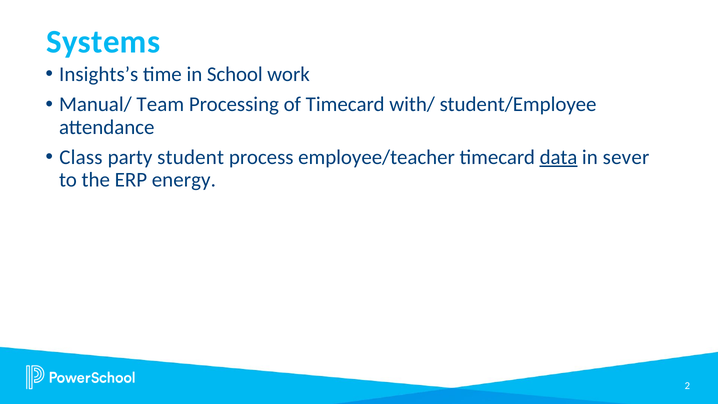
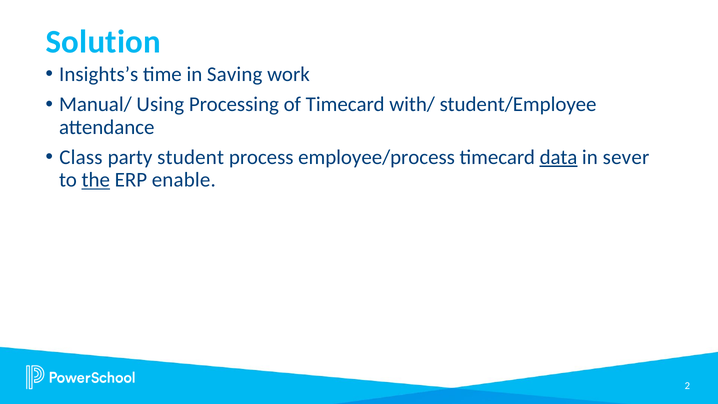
Systems: Systems -> Solution (103, 42)
School: School -> Saving (235, 74)
Team: Team -> Using (160, 104)
employee/teacher: employee/teacher -> employee/process (377, 157)
the underline: none -> present (96, 180)
energy: energy -> enable (184, 180)
